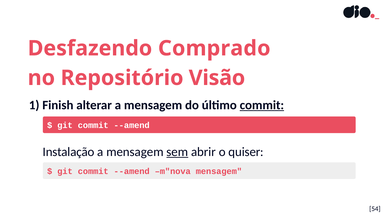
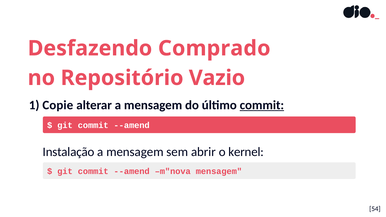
Visão: Visão -> Vazio (217, 78)
Finish: Finish -> Copie (58, 105)
sem underline: present -> none (177, 152)
quiser: quiser -> kernel (246, 152)
